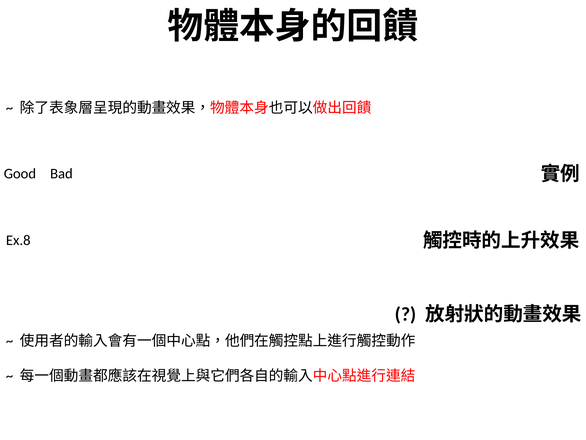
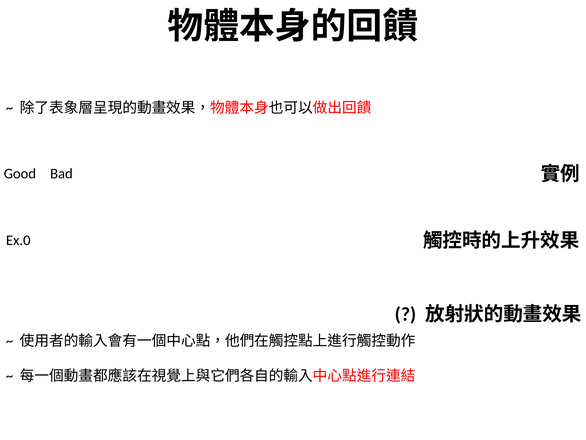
Ex.8: Ex.8 -> Ex.0 (18, 240)
